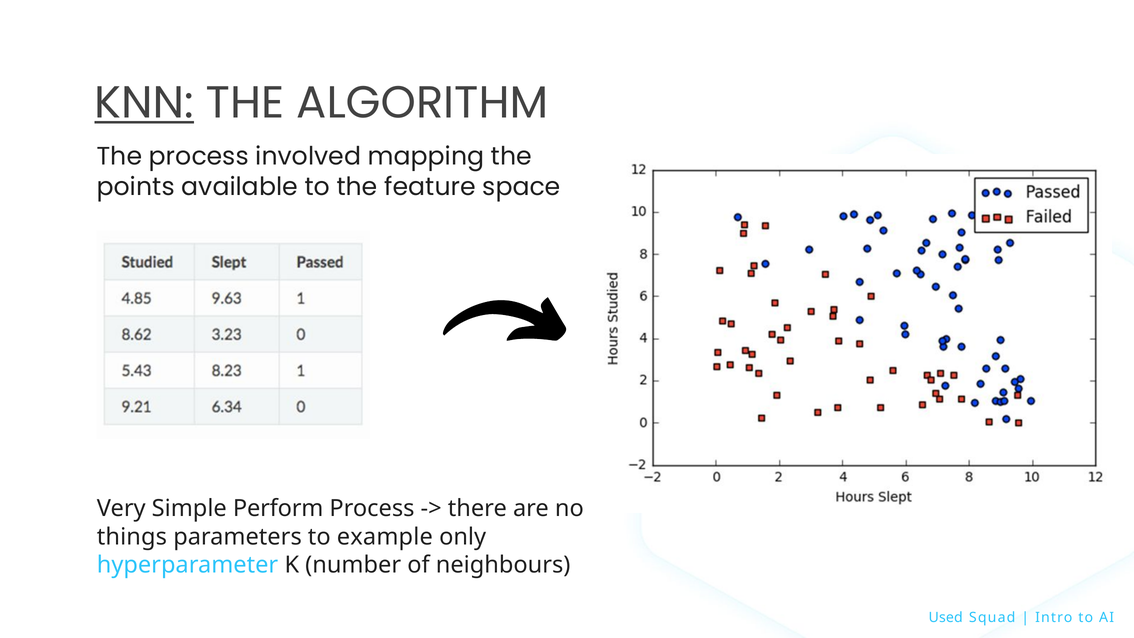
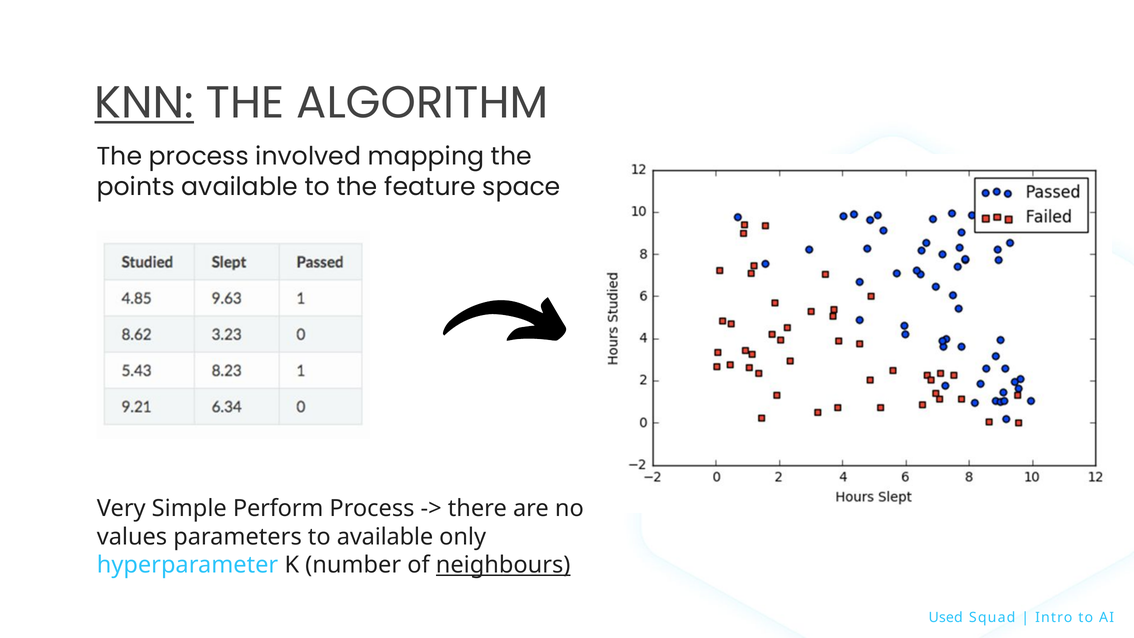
things: things -> values (132, 537)
to example: example -> available (385, 537)
neighbours underline: none -> present (503, 565)
